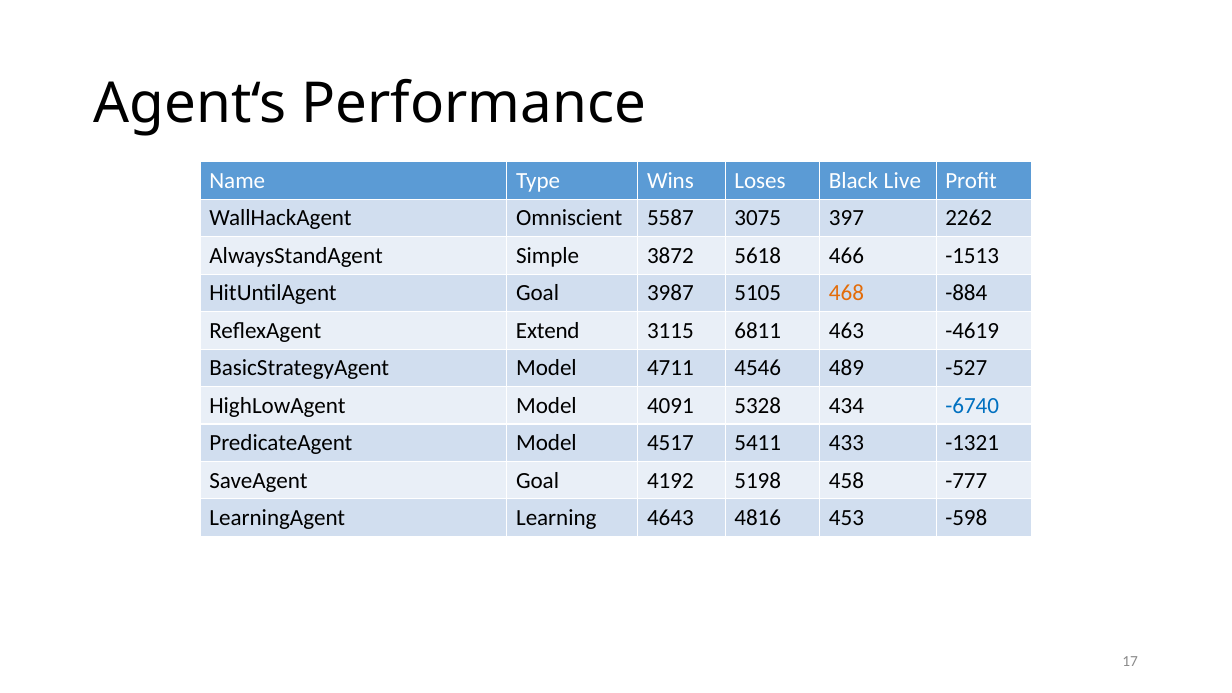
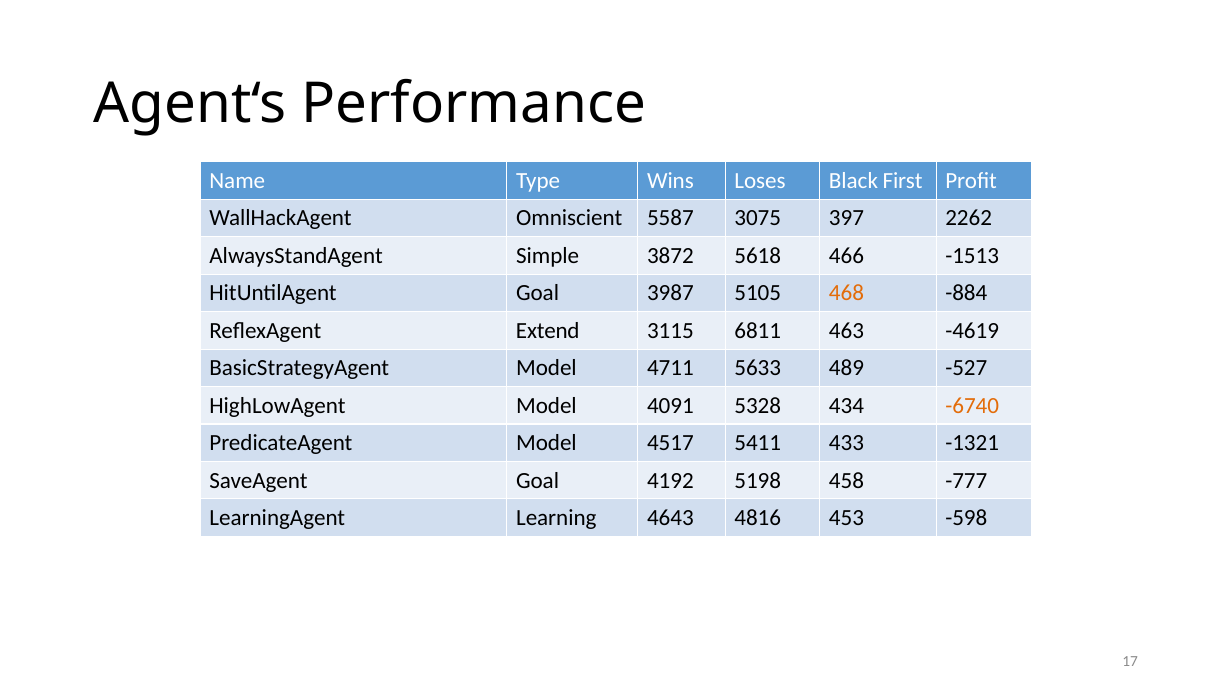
Live: Live -> First (903, 181)
4546: 4546 -> 5633 (758, 368)
-6740 colour: blue -> orange (972, 406)
